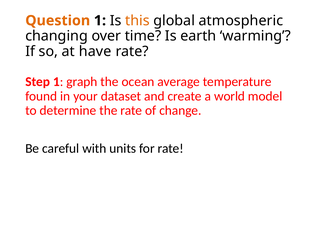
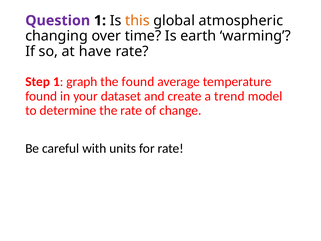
Question colour: orange -> purple (58, 21)
the ocean: ocean -> found (138, 82)
world: world -> trend (229, 96)
